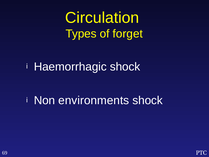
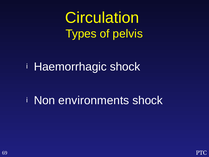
forget: forget -> pelvis (128, 34)
